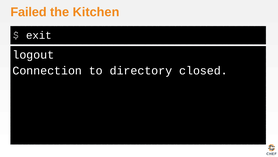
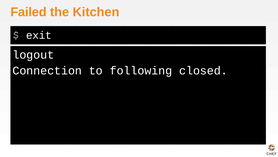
directory: directory -> following (141, 70)
